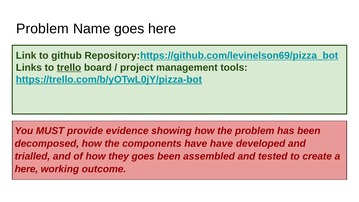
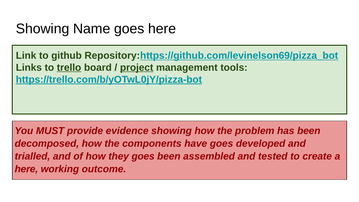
Problem: Problem -> Showing (43, 29)
project underline: none -> present (137, 67)
have have: have -> goes (222, 144)
